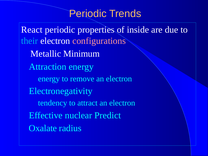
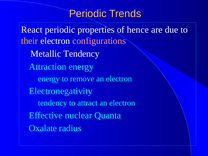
inside: inside -> hence (138, 30)
their colour: light blue -> yellow (30, 41)
Metallic Minimum: Minimum -> Tendency (81, 54)
Predict: Predict -> Quanta (108, 115)
